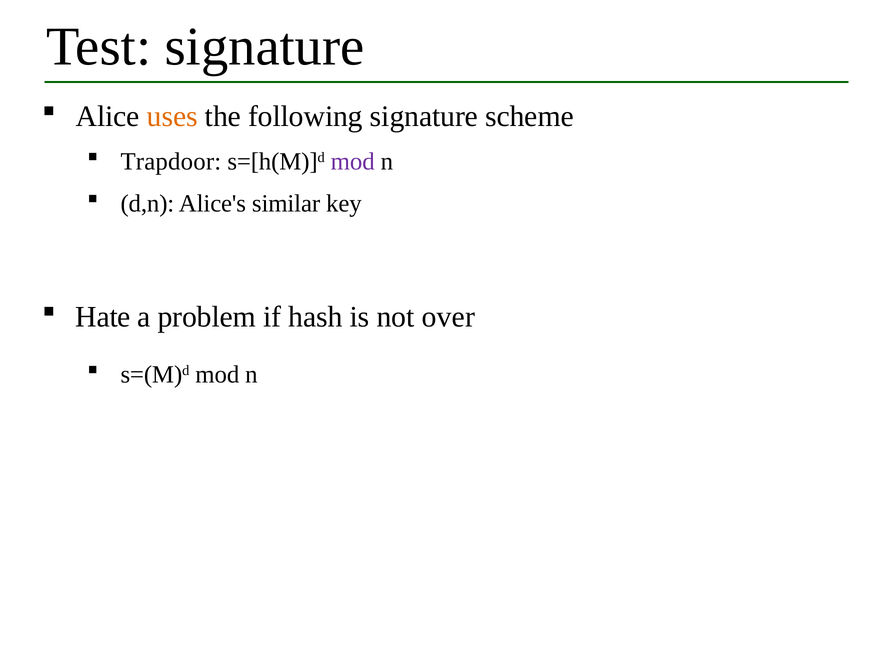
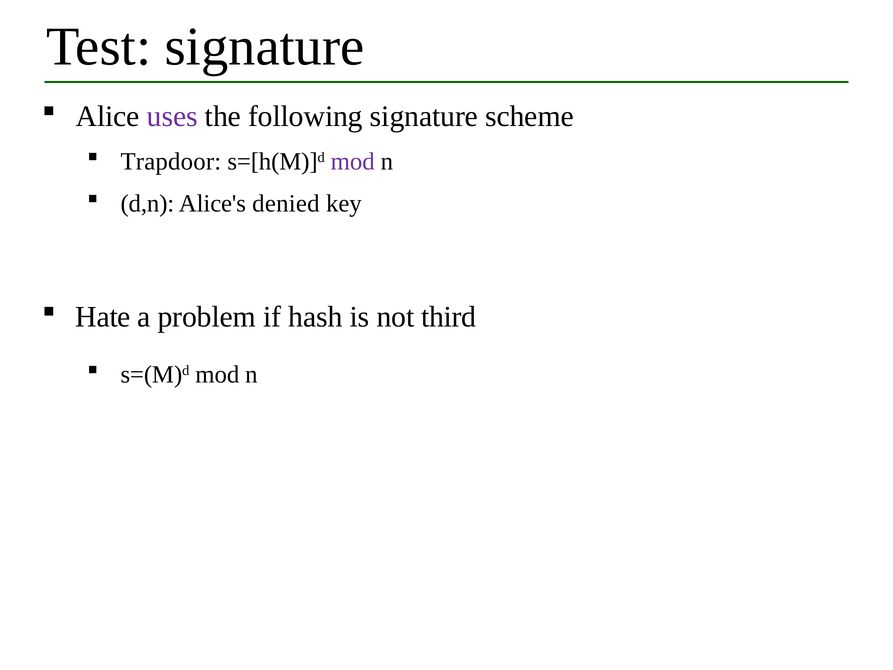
uses colour: orange -> purple (172, 117)
similar: similar -> denied (286, 204)
over: over -> third (449, 317)
